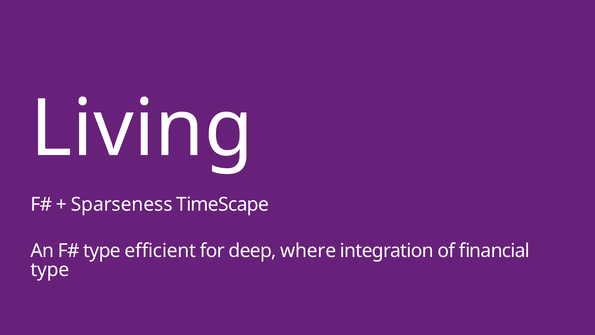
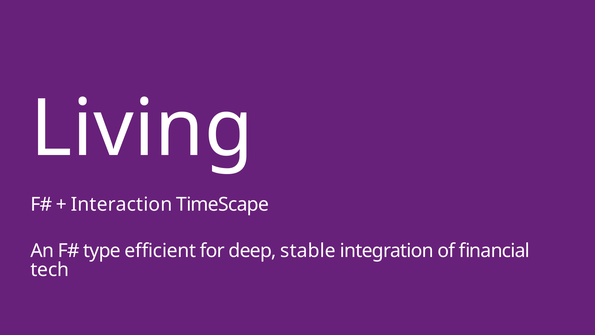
Sparseness: Sparseness -> Interaction (122, 204)
where: where -> stable (308, 251)
type: type -> tech (50, 270)
